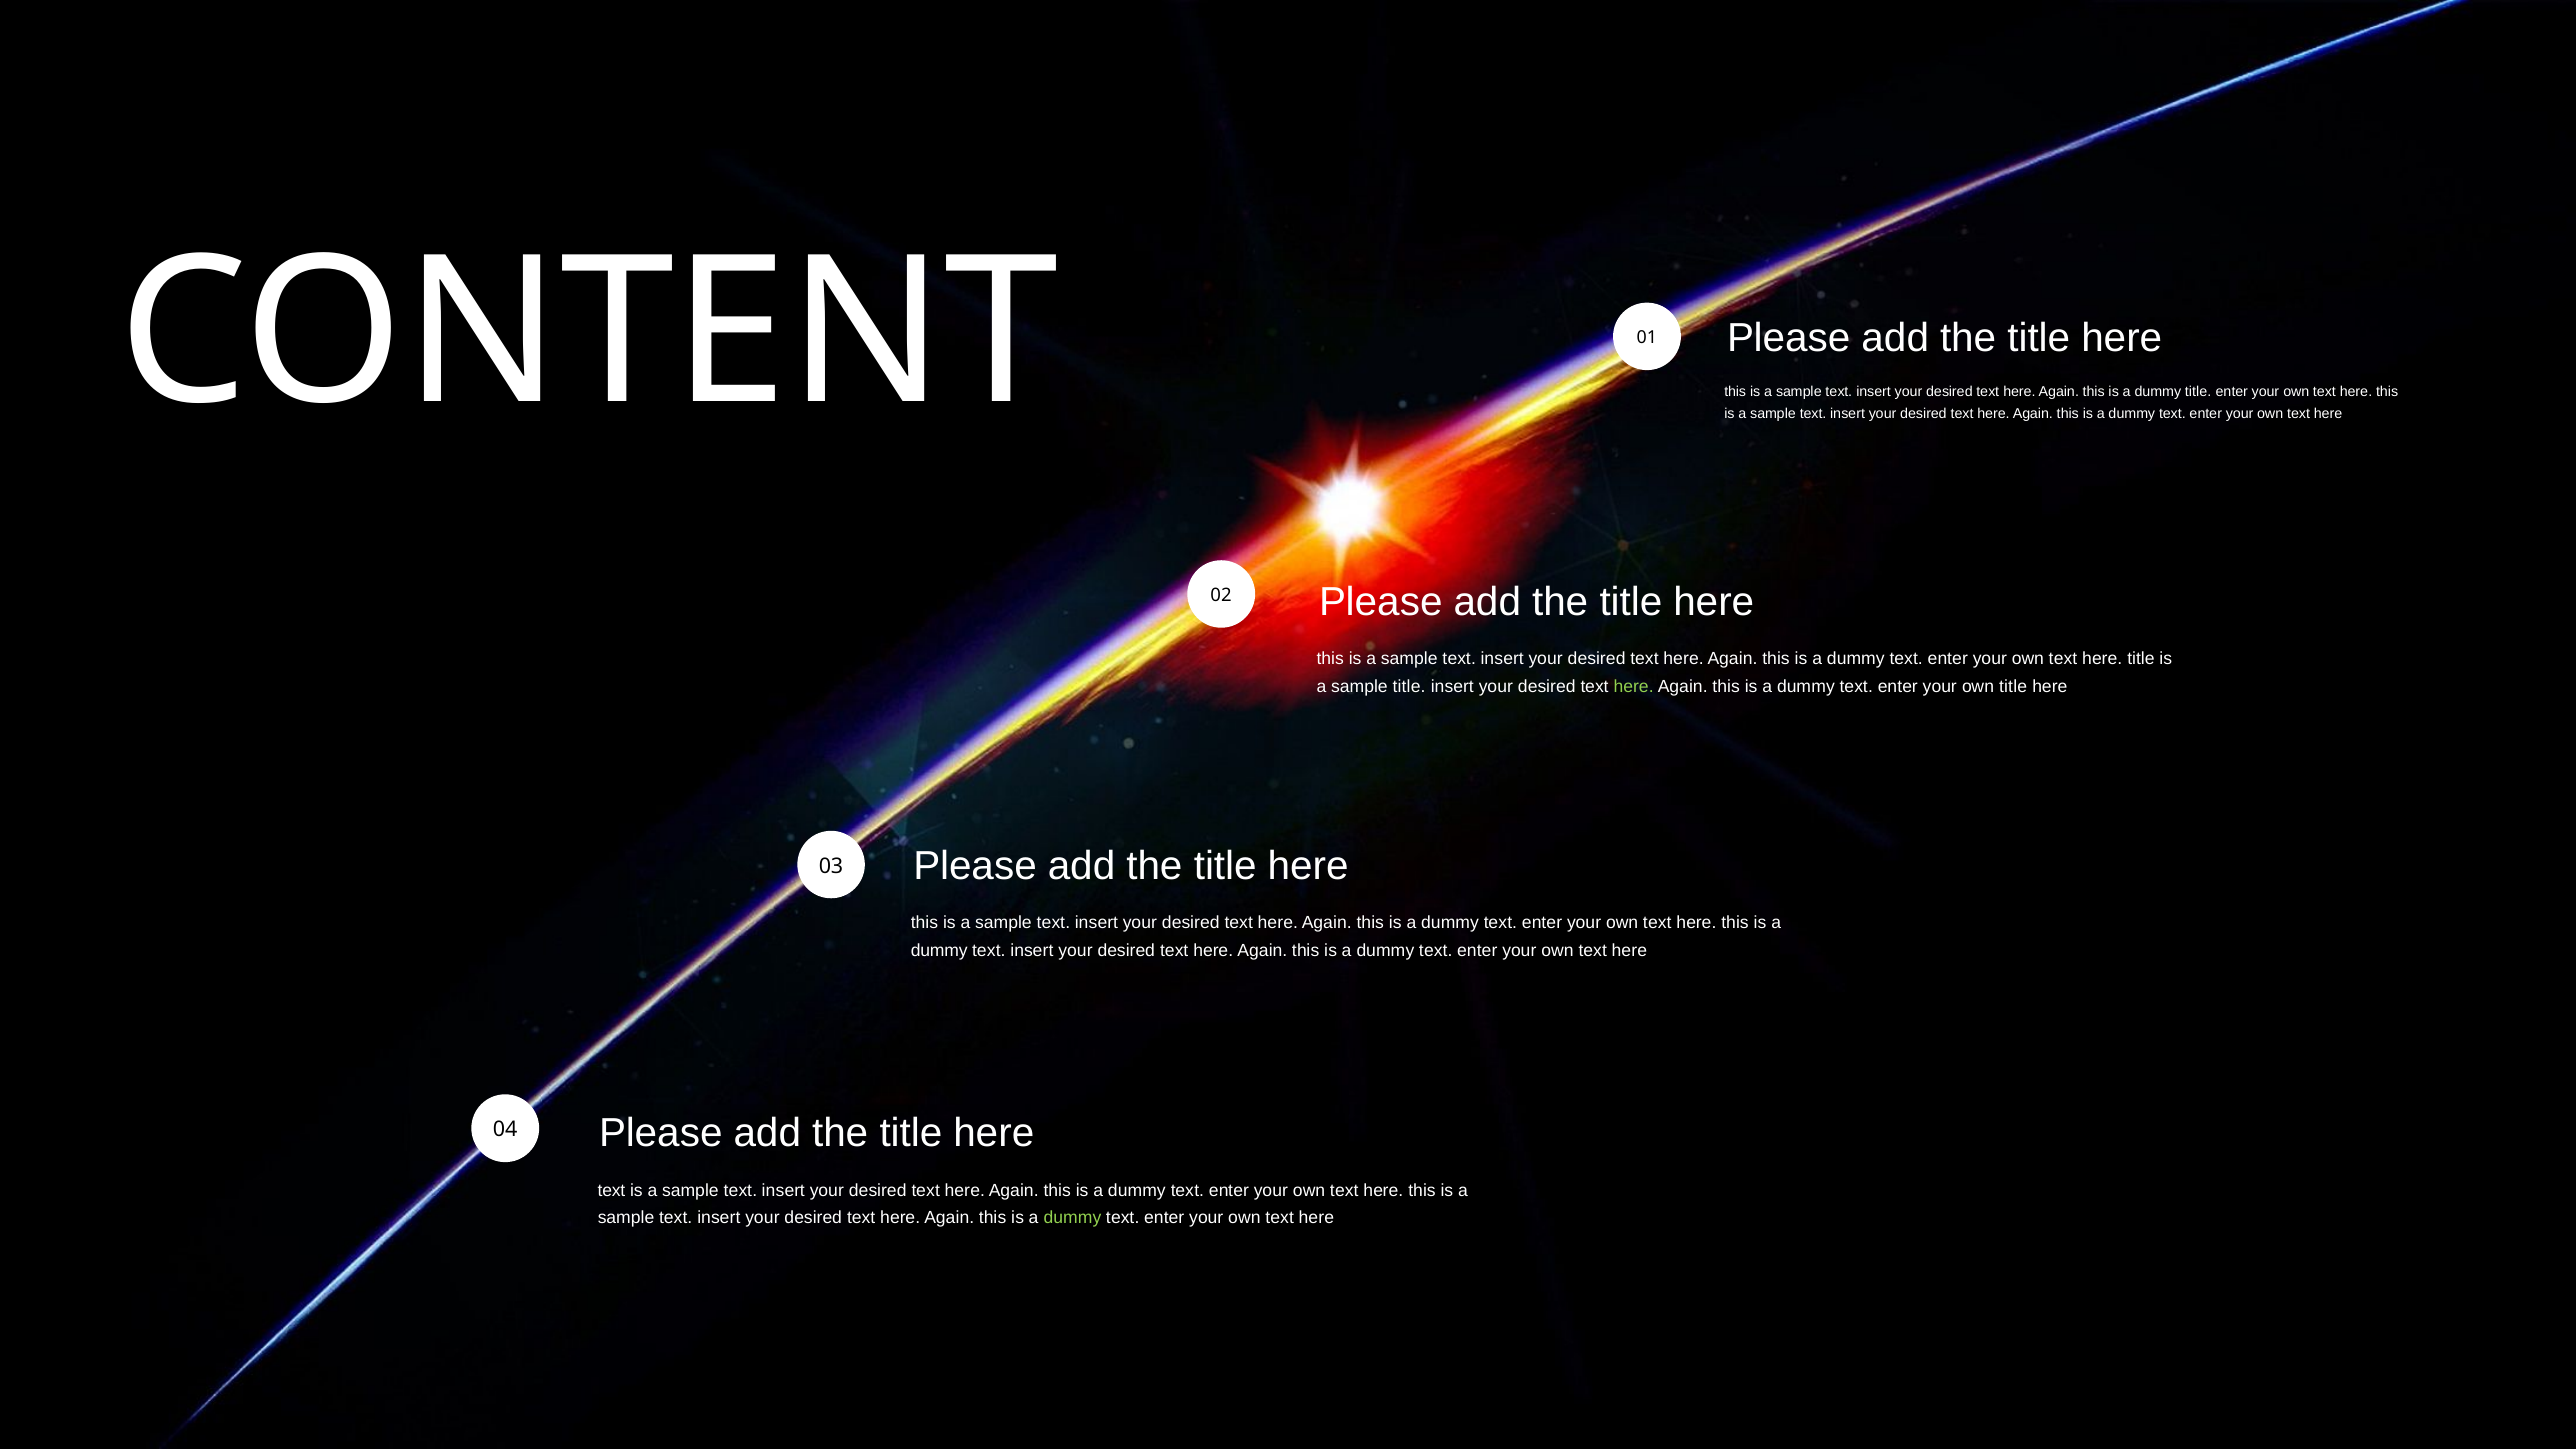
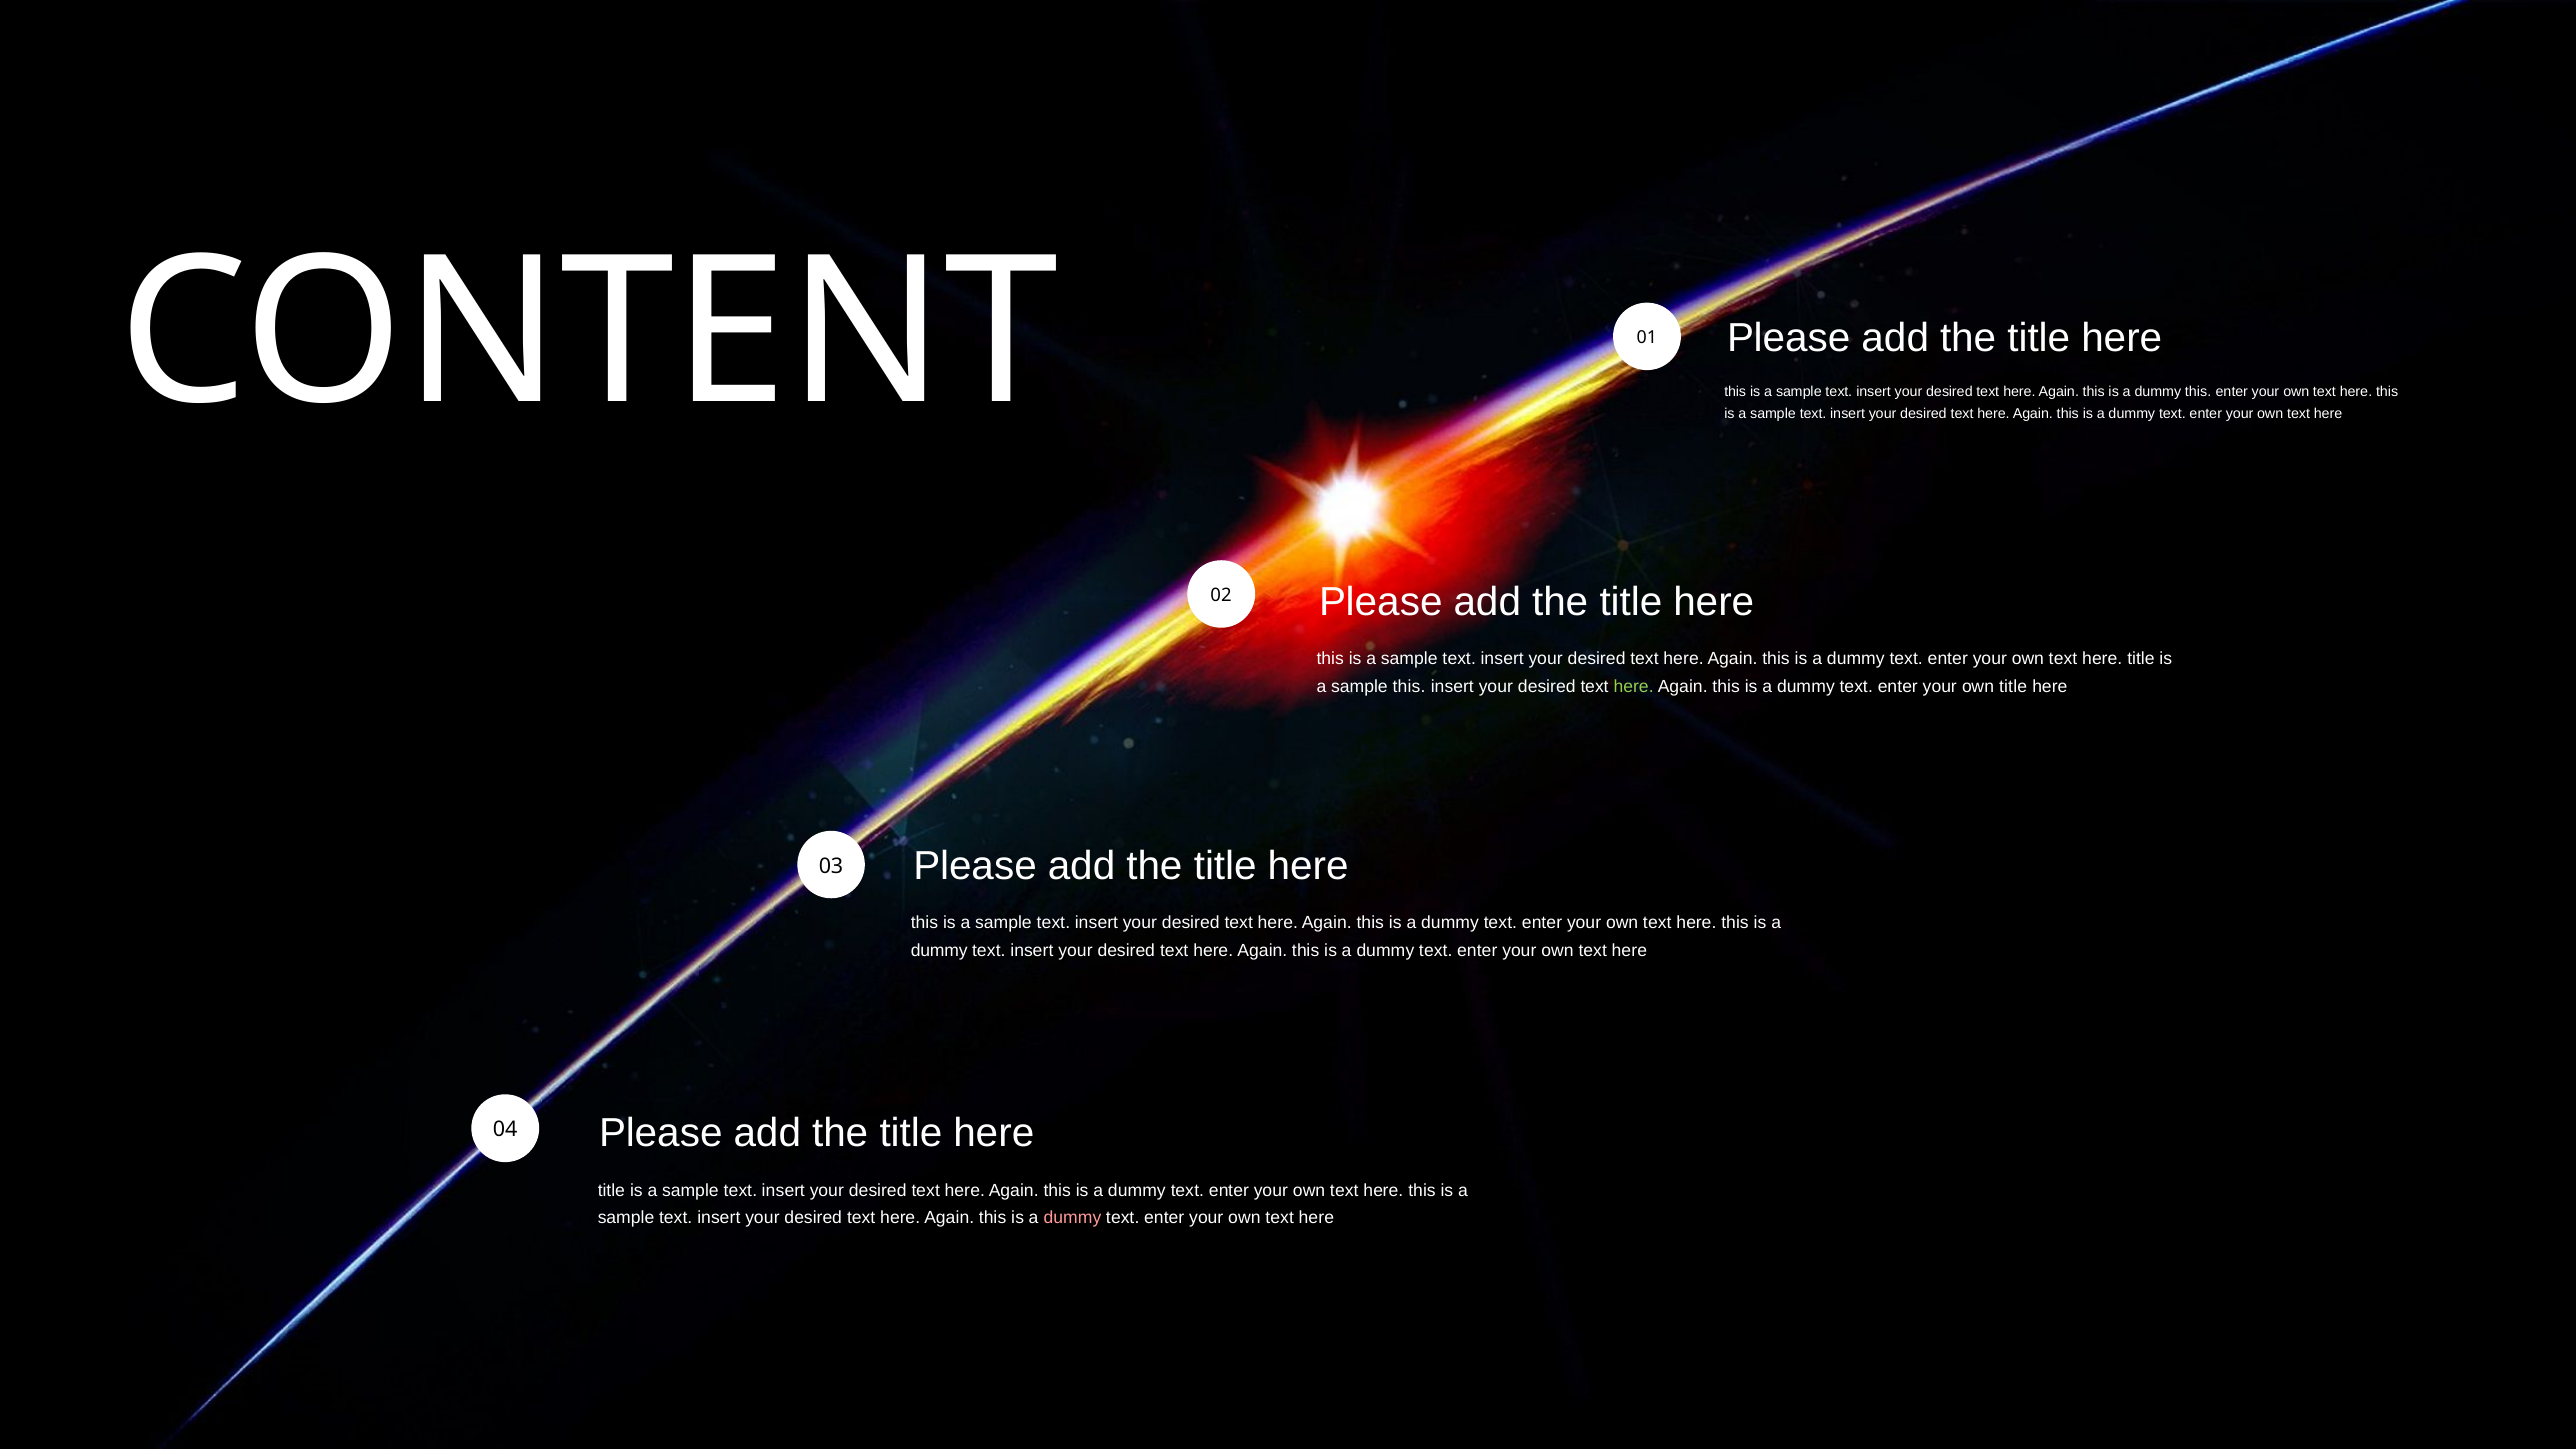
dummy title: title -> this (2198, 392)
sample title: title -> this (1409, 687)
text: text -> title (611, 1191)
dummy colour: light green -> pink (1072, 1218)
